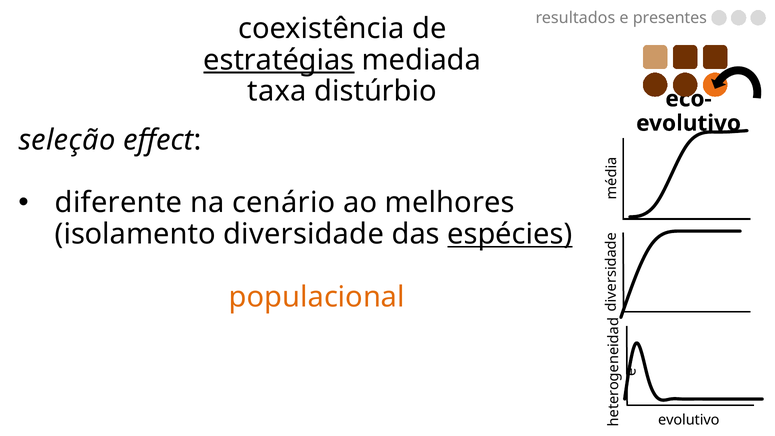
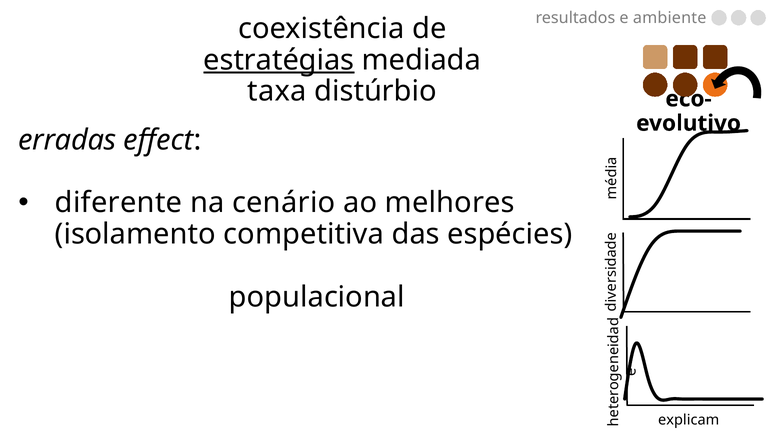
presentes: presentes -> ambiente (670, 18)
seleção: seleção -> erradas (67, 140)
diversidade: diversidade -> competitiva (304, 234)
espécies underline: present -> none (510, 234)
populacional colour: orange -> black (317, 297)
evolutivo: evolutivo -> explicam (689, 420)
